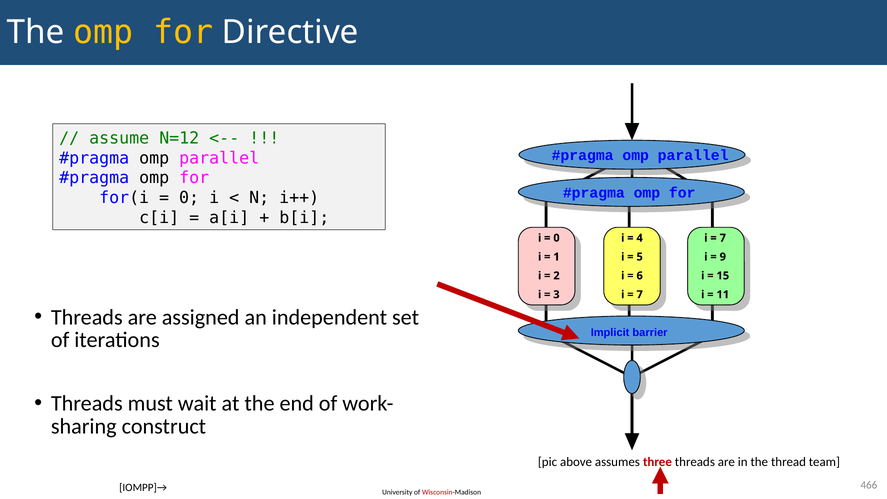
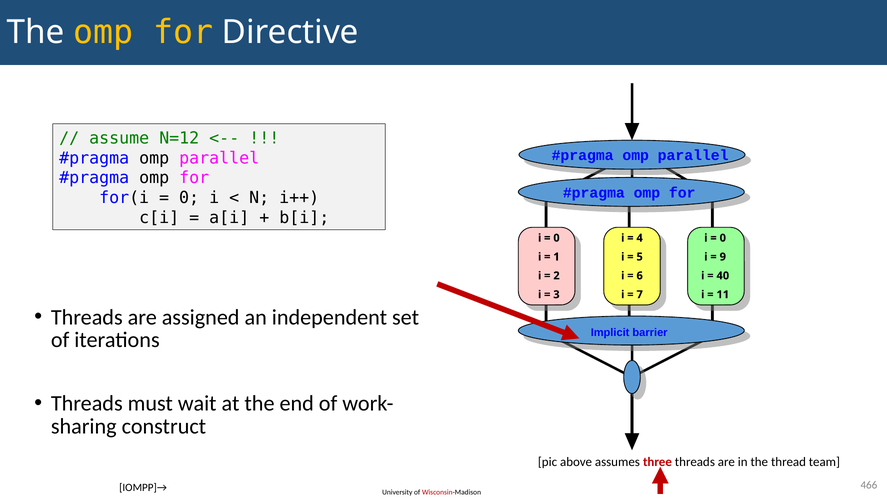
7: 7 -> 0 (723, 238)
15: 15 -> 40 (723, 276)
